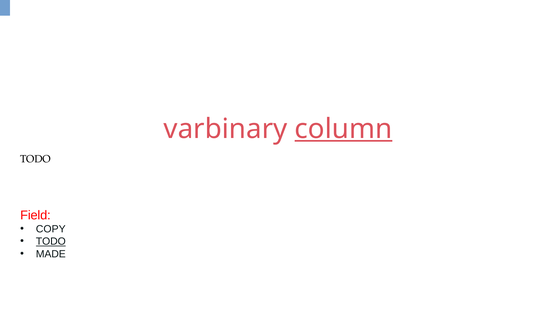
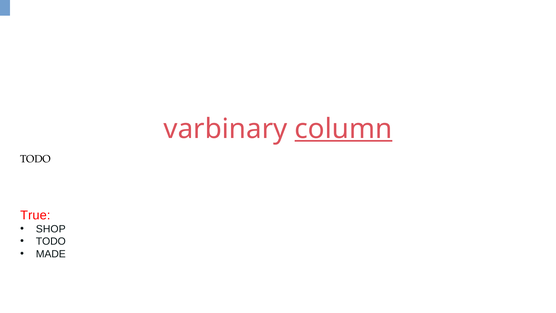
Field: Field -> True (35, 215)
COPY: COPY -> SHOP (51, 229)
TODO underline: present -> none (51, 241)
